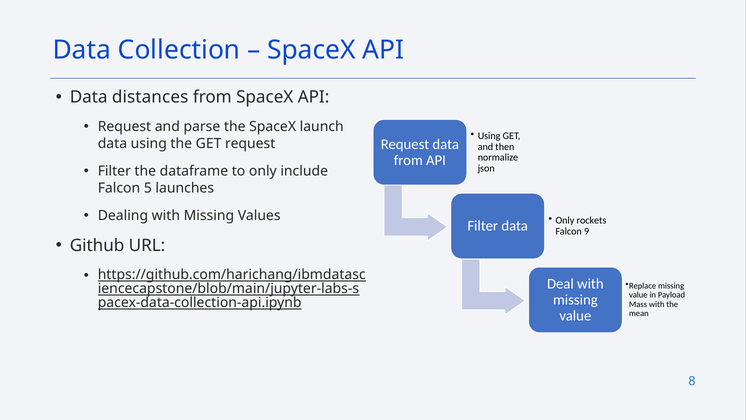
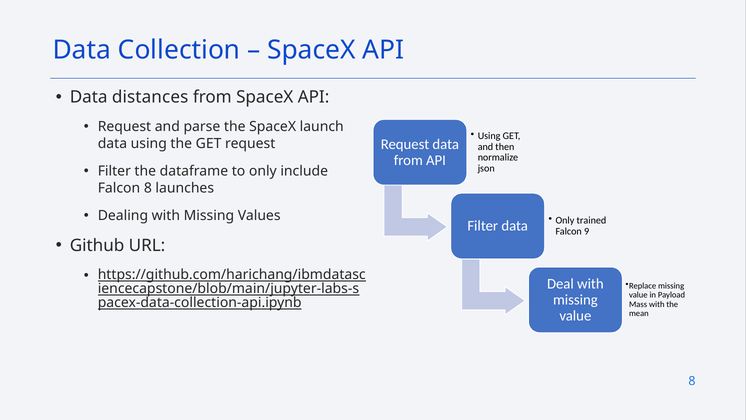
Falcon 5: 5 -> 8 (148, 188)
rockets: rockets -> trained (591, 220)
